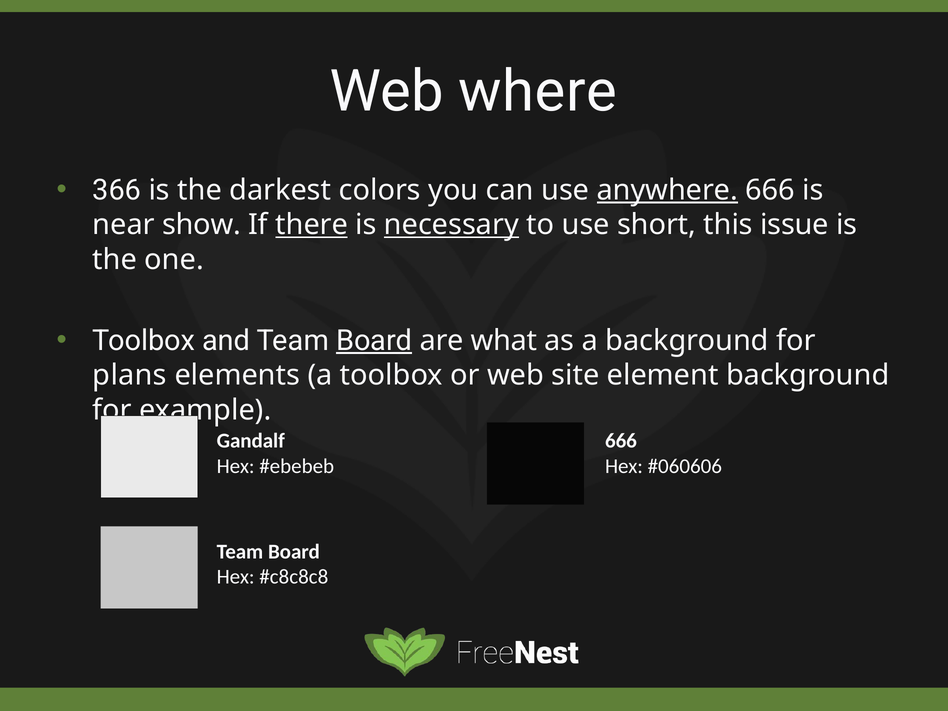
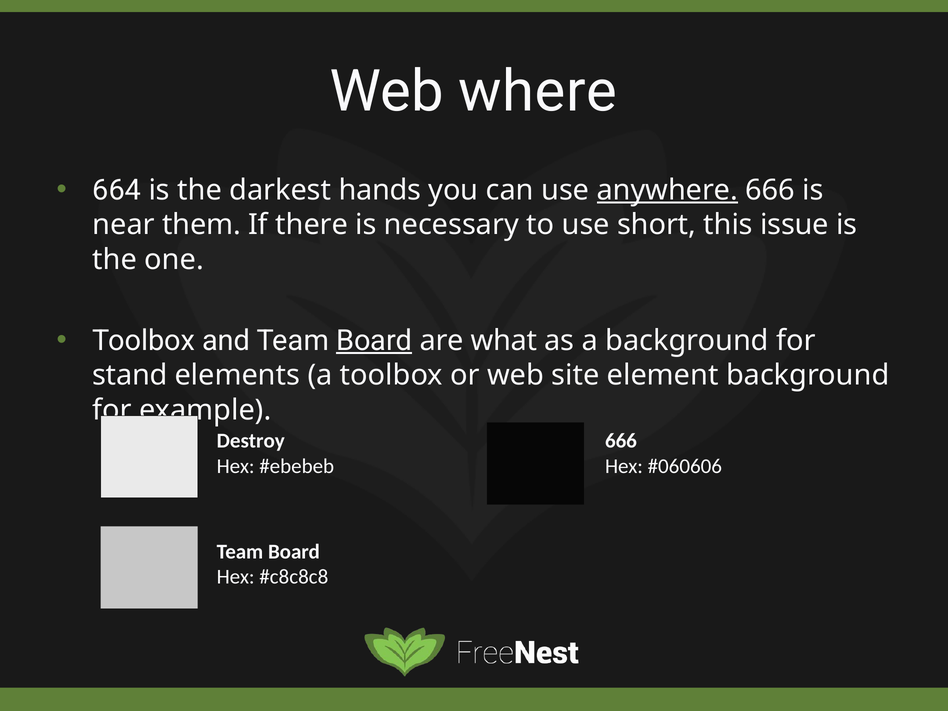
366: 366 -> 664 (117, 190)
colors: colors -> hands (380, 190)
show: show -> them (202, 225)
there underline: present -> none (312, 225)
necessary underline: present -> none (451, 225)
plans: plans -> stand (130, 375)
Gandalf: Gandalf -> Destroy (251, 441)
